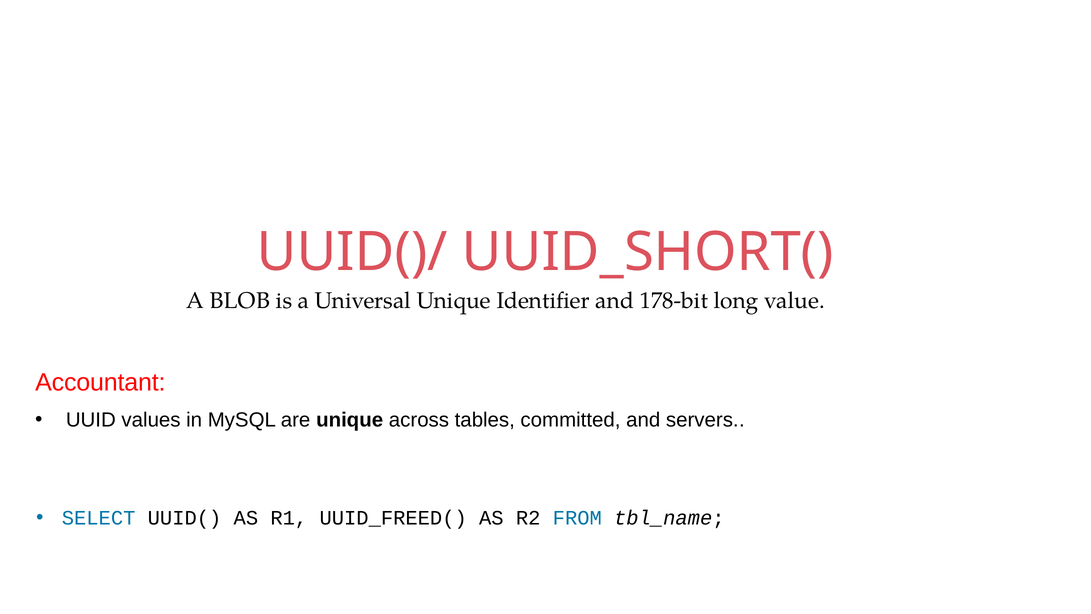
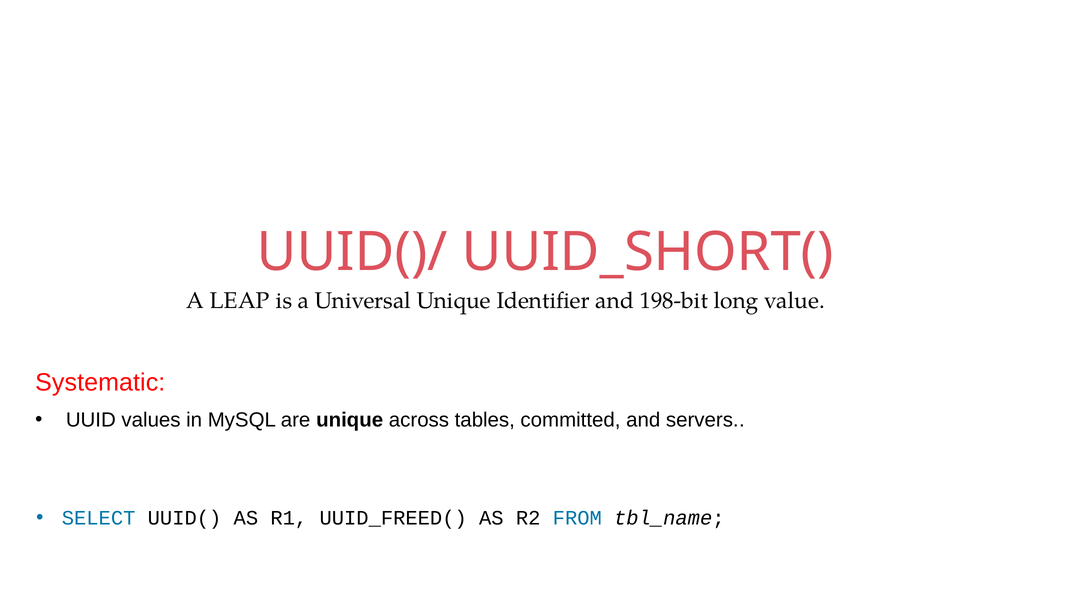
BLOB: BLOB -> LEAP (240, 301)
178-bit: 178-bit -> 198-bit (674, 301)
Accountant: Accountant -> Systematic (100, 382)
